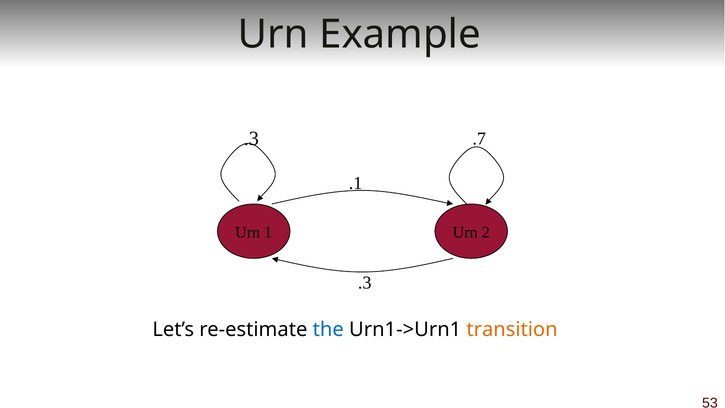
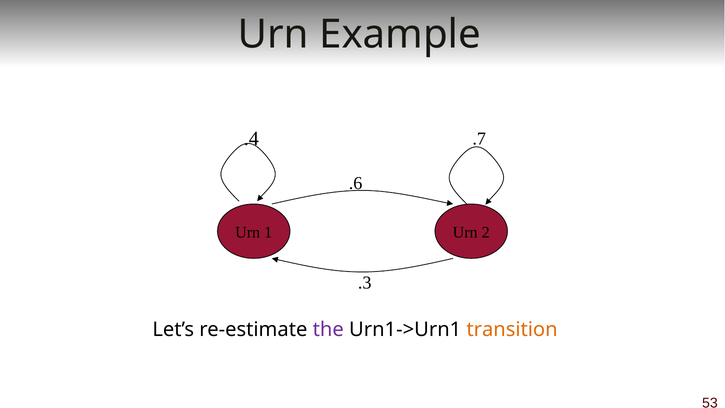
.3: .3 -> .4 (251, 139)
.1: .1 -> .6 (356, 183)
the colour: blue -> purple (328, 330)
